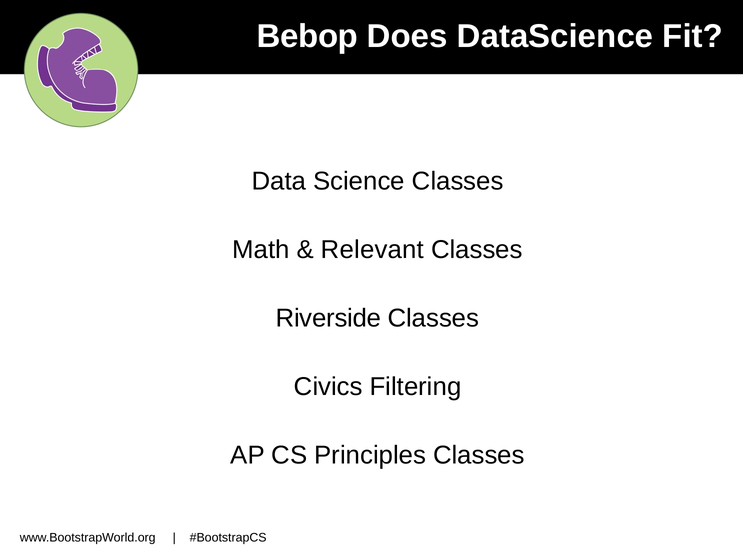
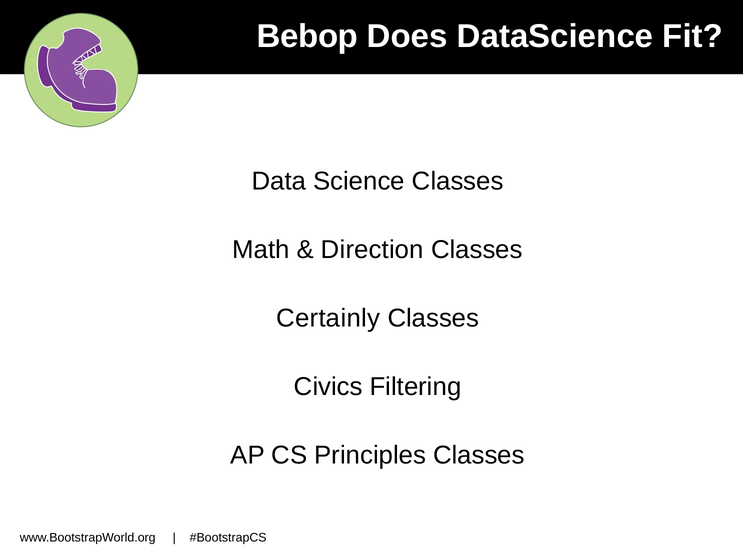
Relevant: Relevant -> Direction (372, 250)
Riverside: Riverside -> Certainly (328, 319)
